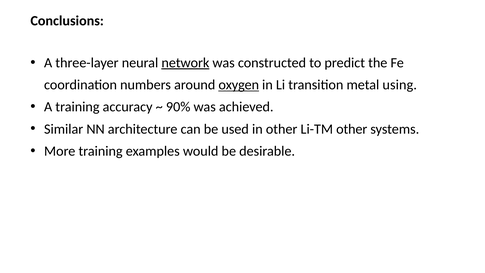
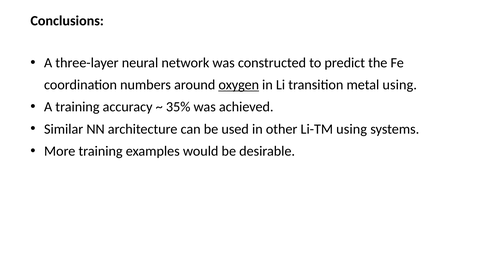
network underline: present -> none (185, 63)
90%: 90% -> 35% (178, 107)
Li-TM other: other -> using (352, 129)
